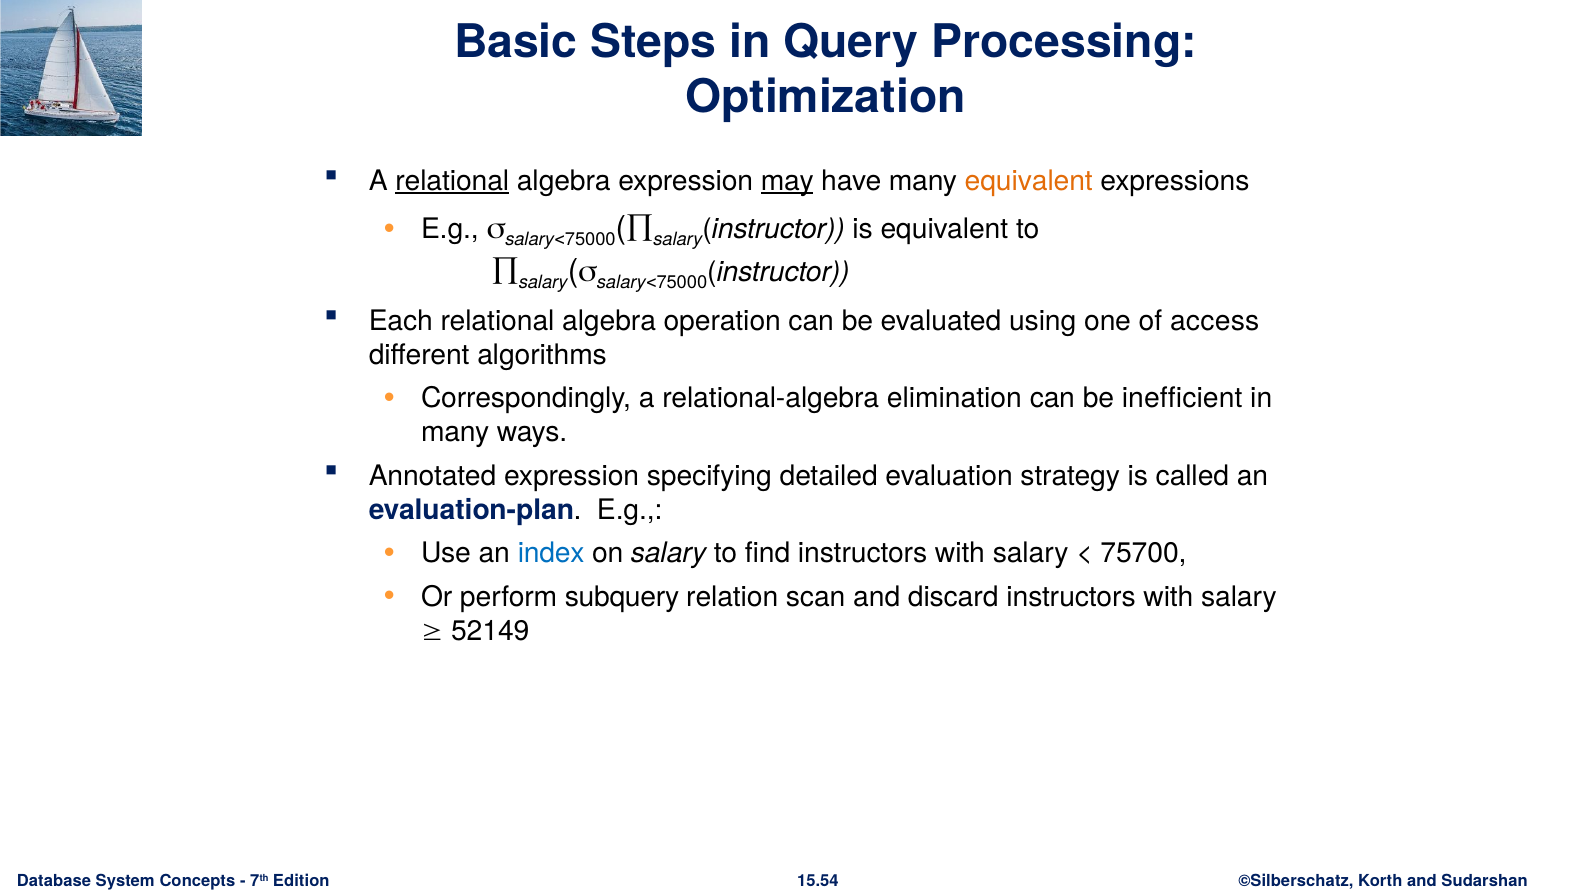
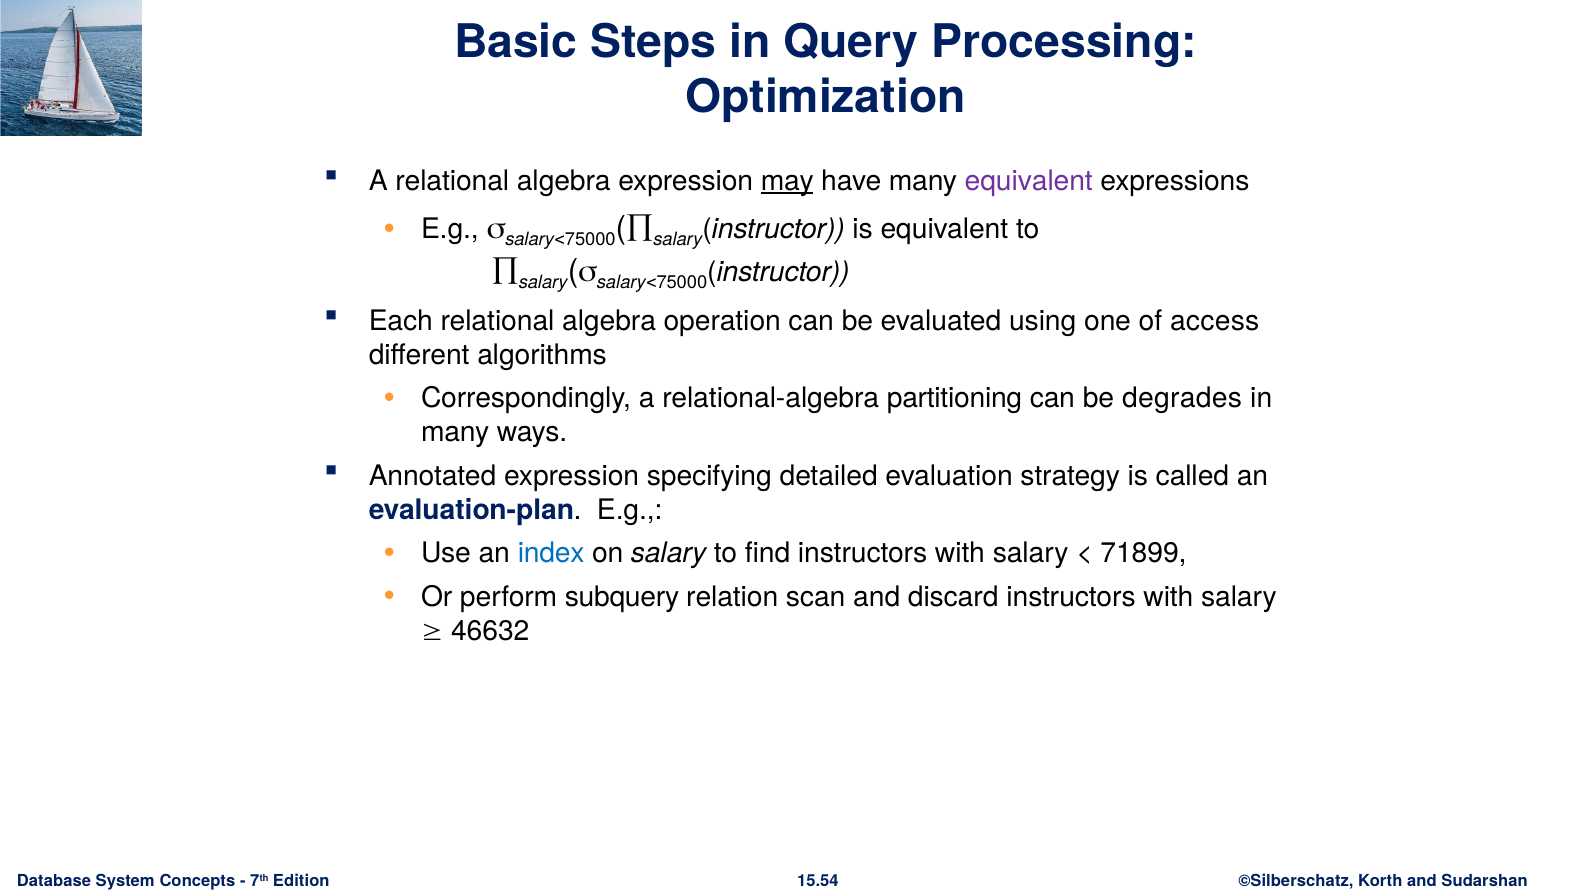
relational underline: present -> none (452, 181)
equivalent colour: orange -> purple (1029, 181)
elimination: elimination -> partitioning (955, 399)
inefficient: inefficient -> degrades (1182, 399)
75700: 75700 -> 71899 (1143, 554)
52149: 52149 -> 46632 (490, 631)
